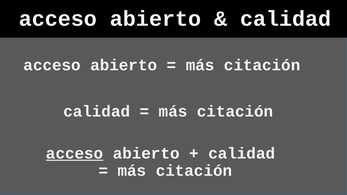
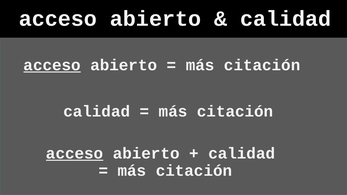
acceso underline: none -> present (52, 65)
